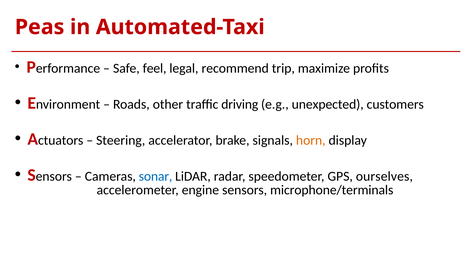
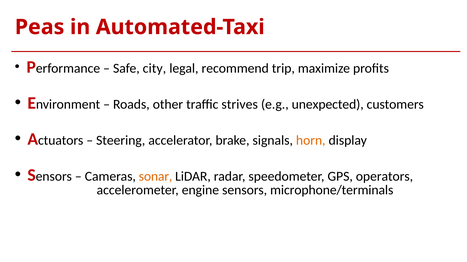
feel: feel -> city (154, 69)
driving: driving -> strives (240, 105)
sonar colour: blue -> orange (156, 177)
ourselves: ourselves -> operators (384, 177)
